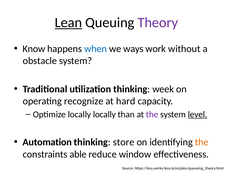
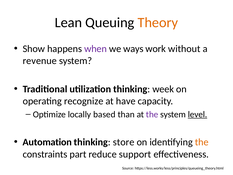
Lean underline: present -> none (68, 23)
Theory colour: purple -> orange (158, 23)
Know: Know -> Show (34, 49)
when colour: blue -> purple (96, 49)
obstacle: obstacle -> revenue (40, 61)
hard: hard -> have (126, 101)
locally locally: locally -> based (104, 114)
able: able -> part (78, 154)
window: window -> support (135, 154)
